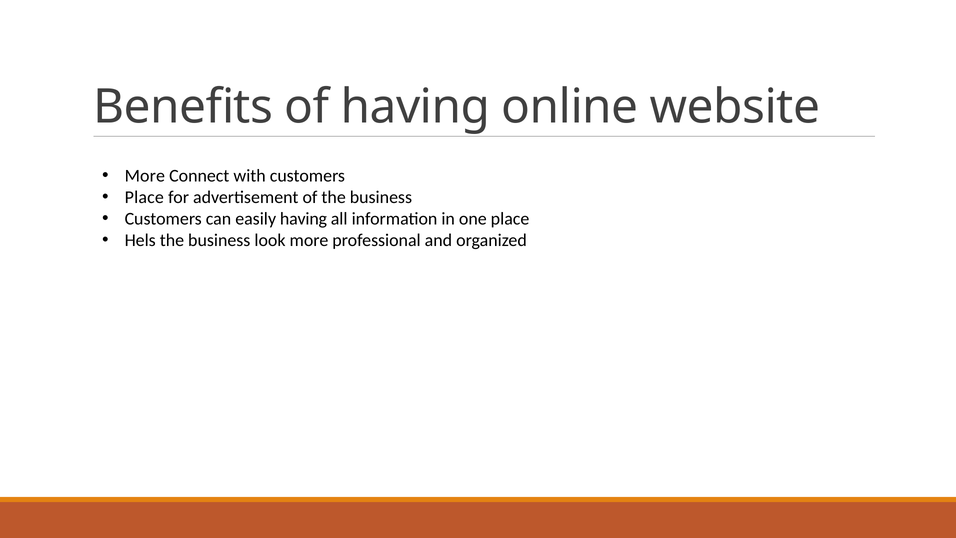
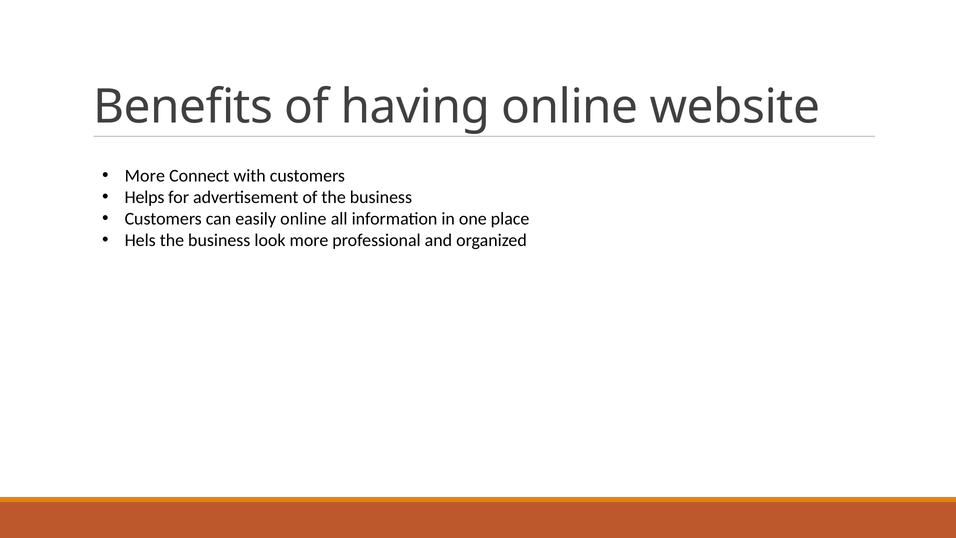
Place: Place -> Helps (144, 197)
easily having: having -> online (303, 219)
